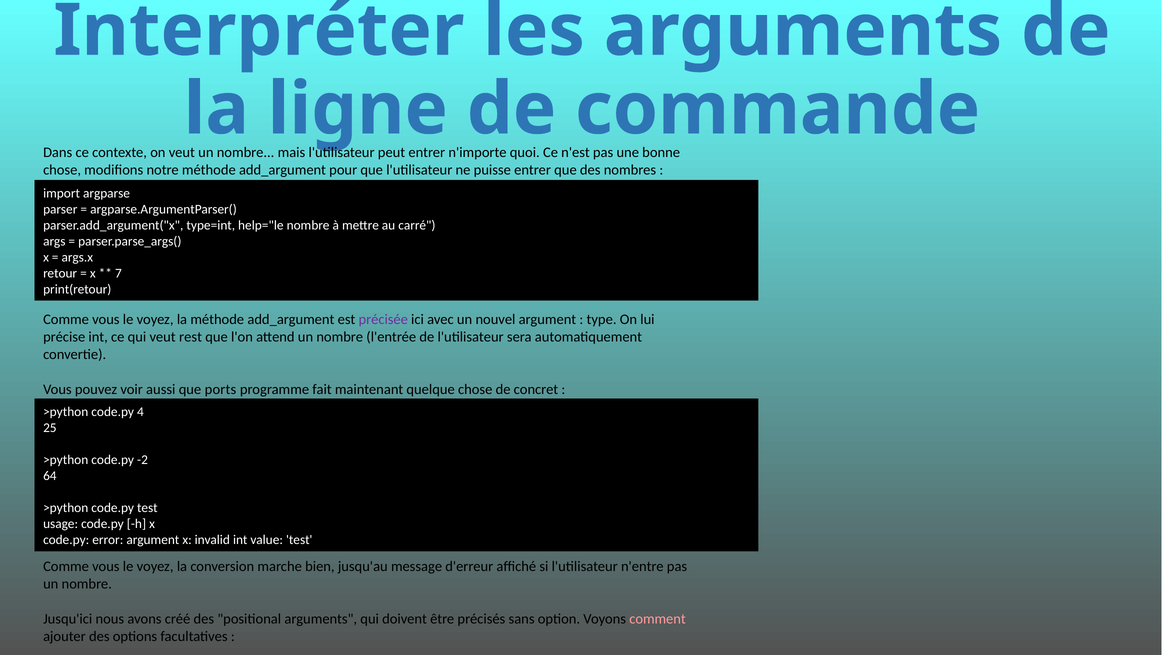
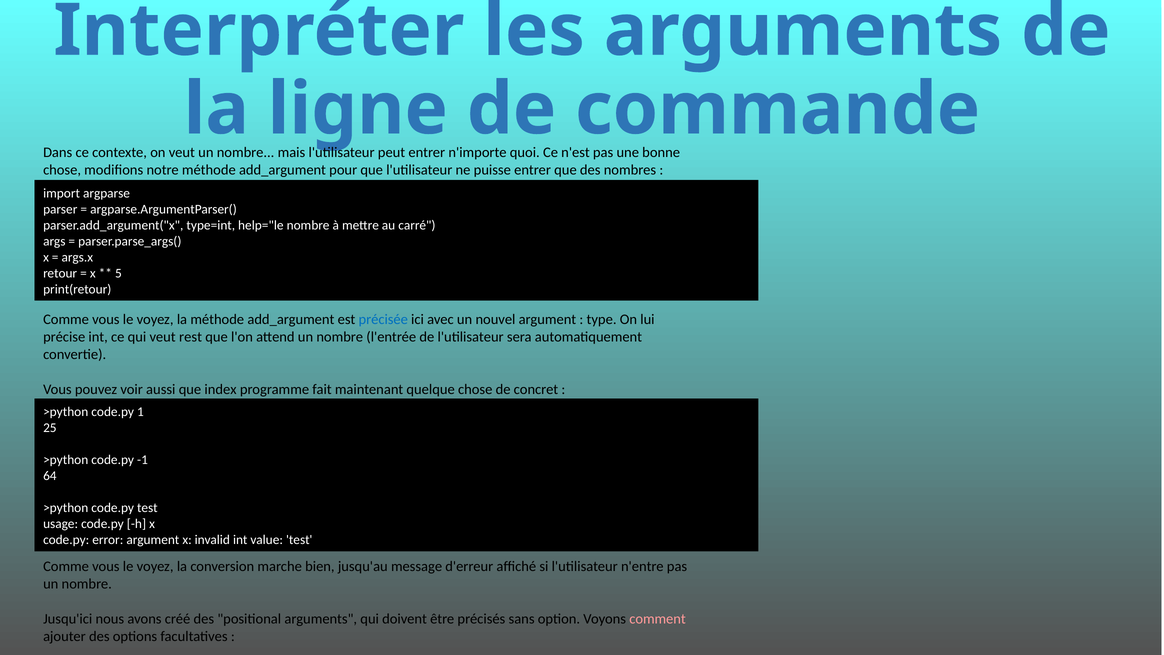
7: 7 -> 5 (118, 273)
précisée colour: purple -> blue (383, 319)
ports: ports -> index (221, 389)
4: 4 -> 1 (140, 412)
-2: -2 -> -1 (142, 460)
